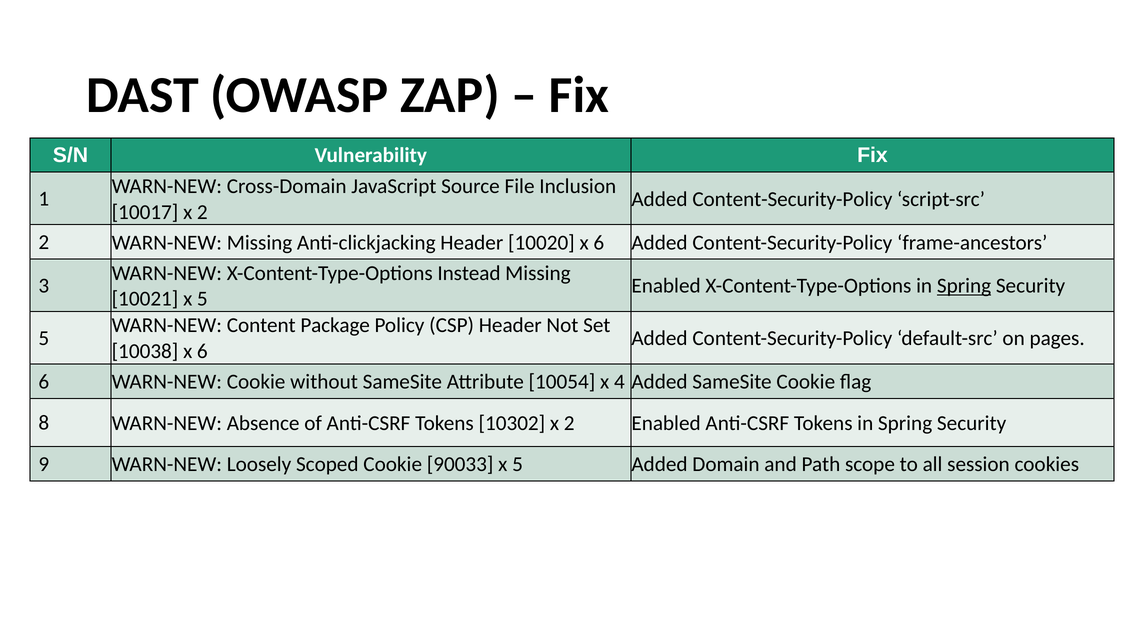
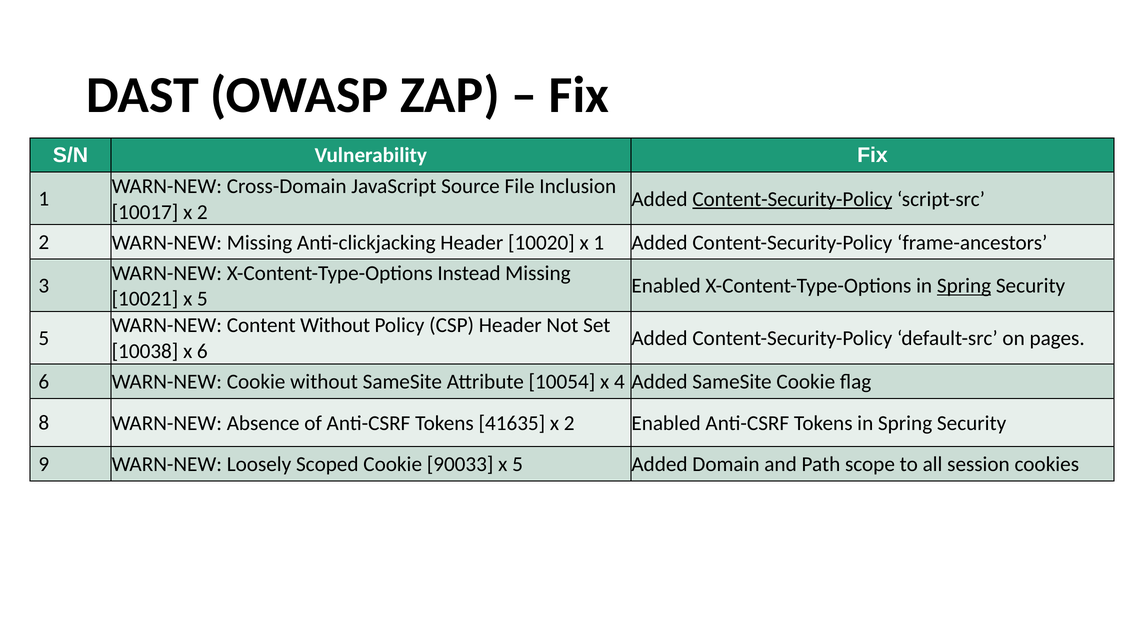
Content-Security-Policy underline: none -> present (792, 199)
10020 x 6: 6 -> 1 (599, 243)
Content Package: Package -> Without (335, 326)
10302: 10302 -> 41635 (512, 423)
